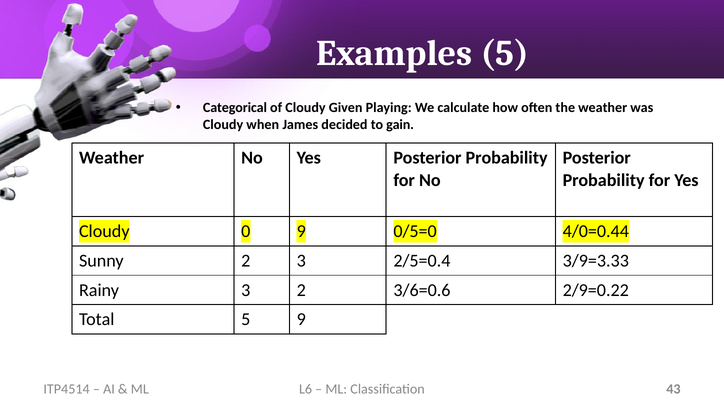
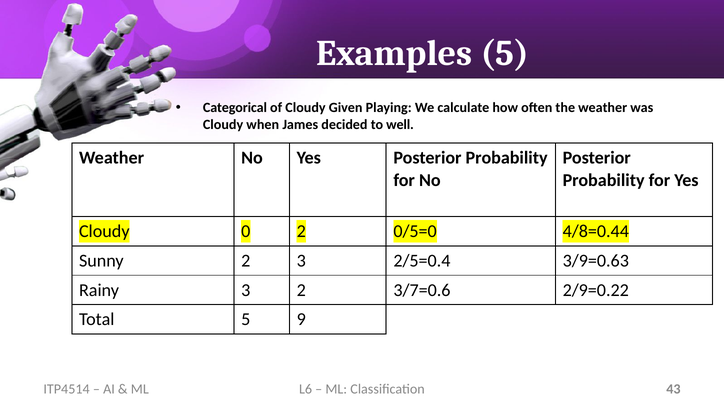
gain: gain -> well (400, 125)
0 9: 9 -> 2 (301, 232)
4/0=0.44: 4/0=0.44 -> 4/8=0.44 (596, 232)
3/9=3.33: 3/9=3.33 -> 3/9=0.63 (596, 261)
3/6=0.6: 3/6=0.6 -> 3/7=0.6 (422, 290)
